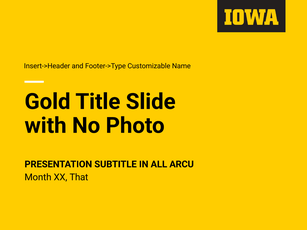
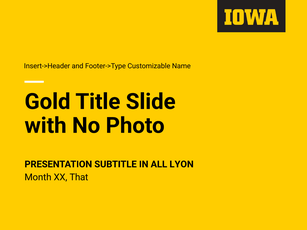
ARCU: ARCU -> LYON (182, 164)
